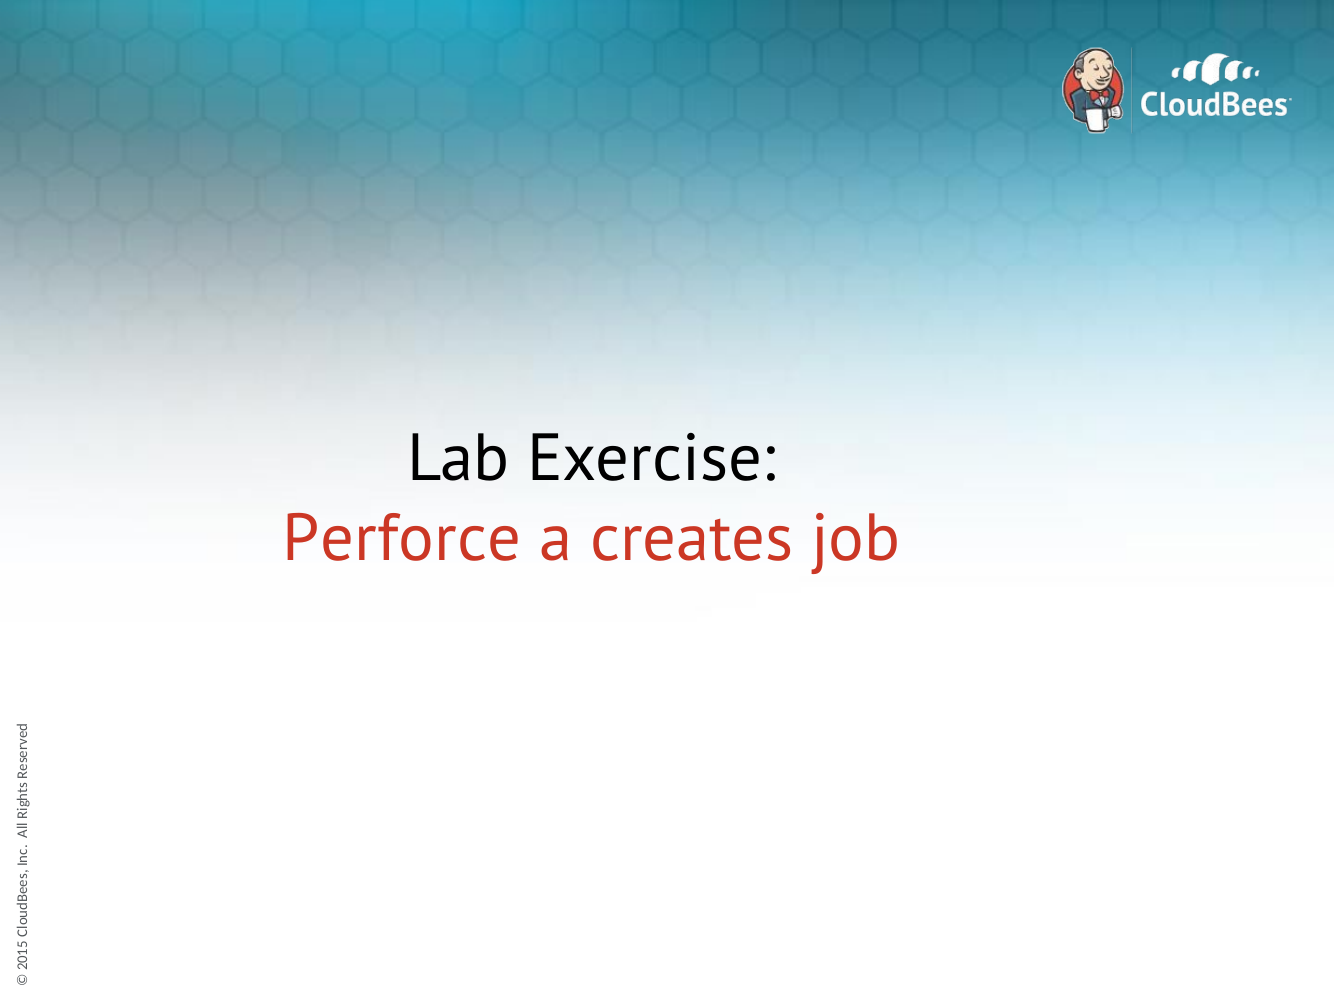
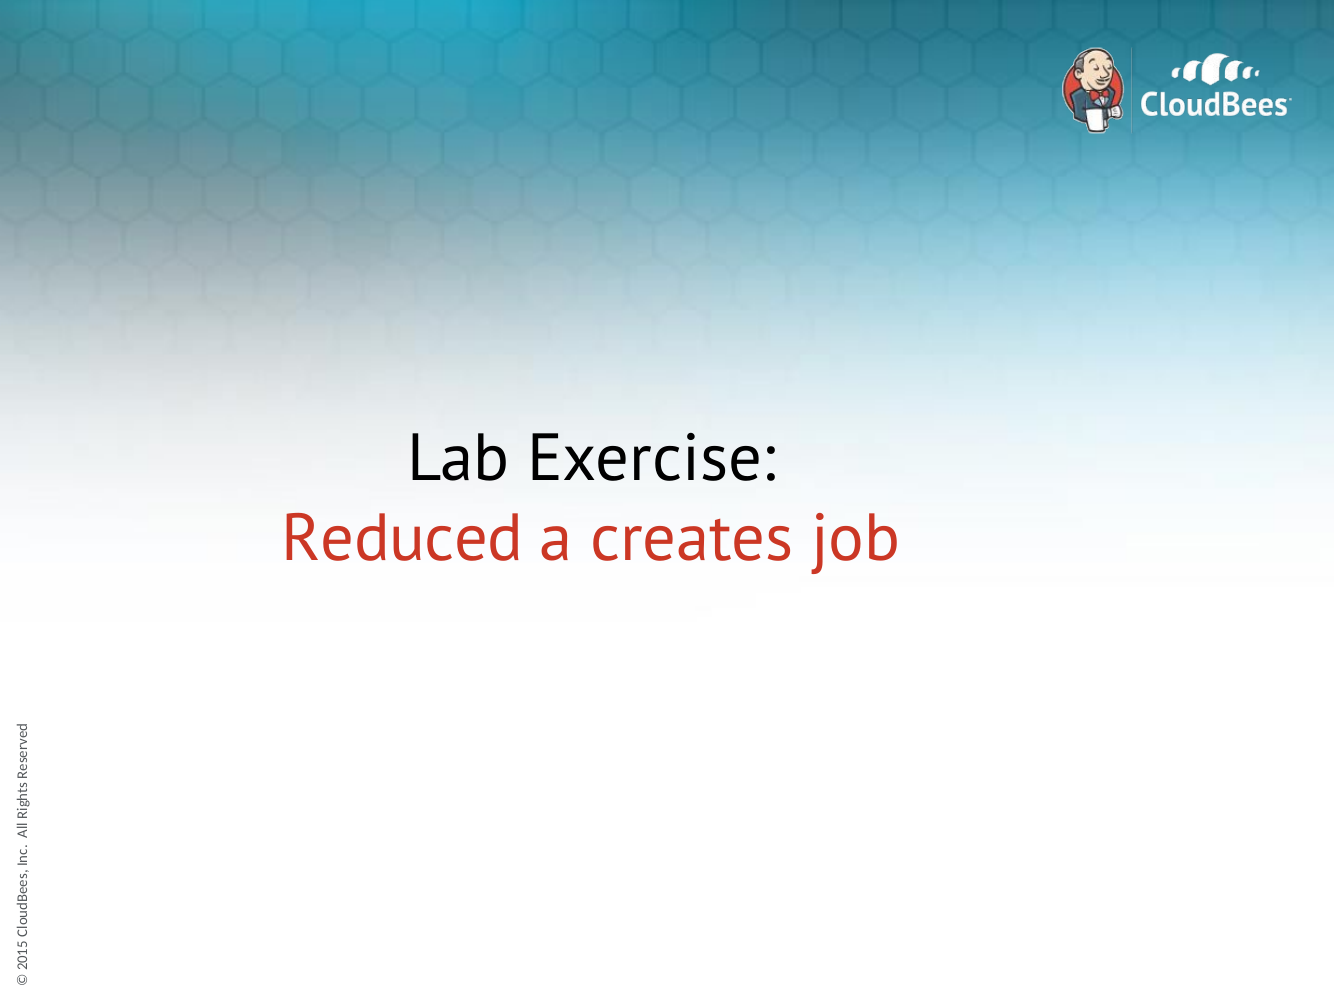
Perforce: Perforce -> Reduced (403, 539)
